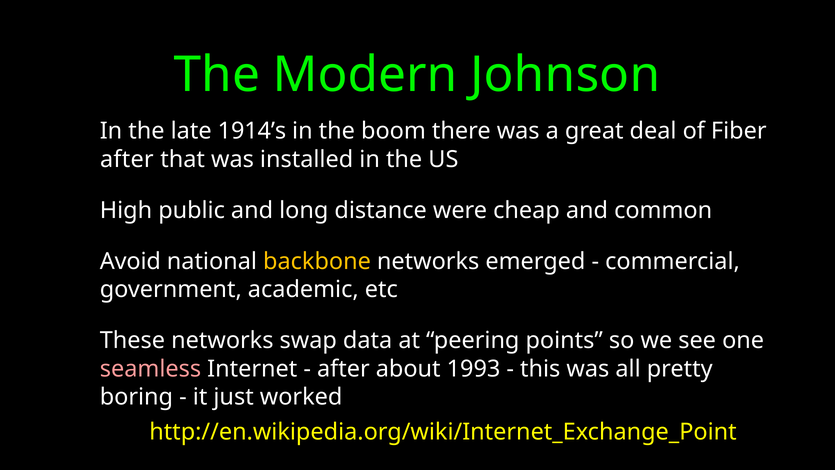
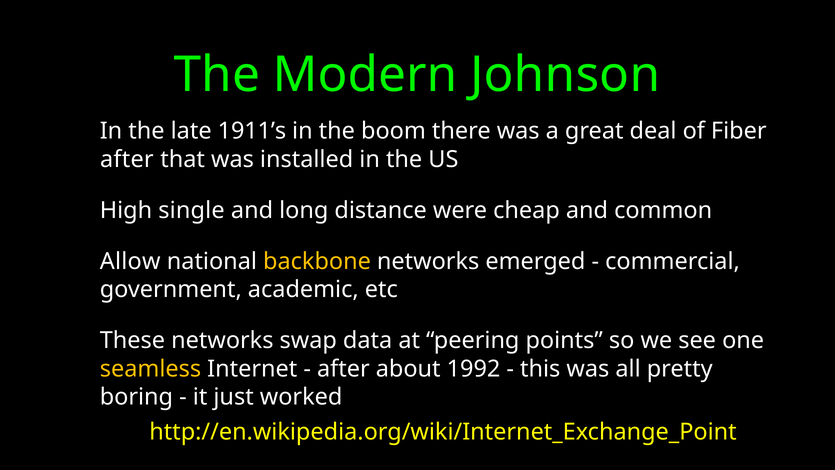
1914’s: 1914’s -> 1911’s (252, 131)
public: public -> single (191, 210)
Avoid: Avoid -> Allow (130, 261)
seamless colour: pink -> yellow (150, 369)
1993: 1993 -> 1992 (474, 369)
